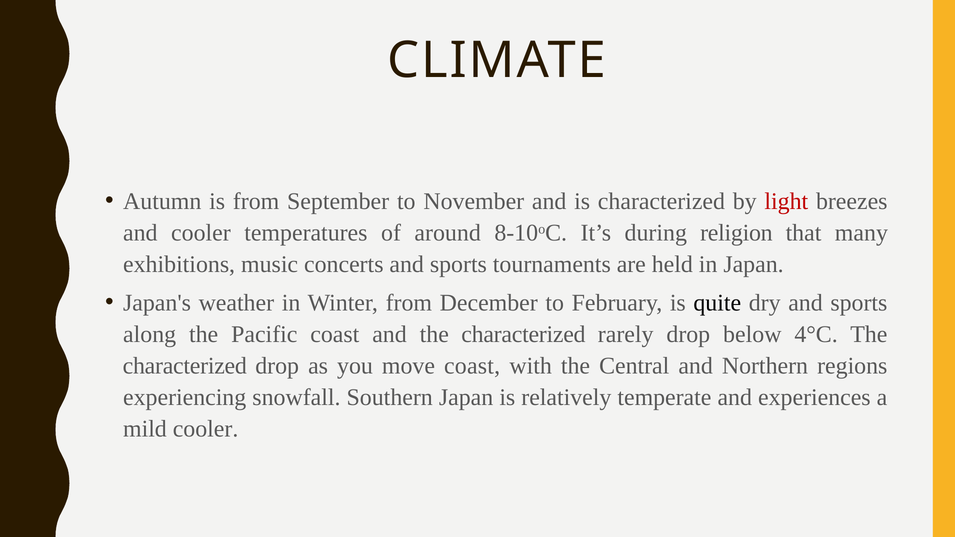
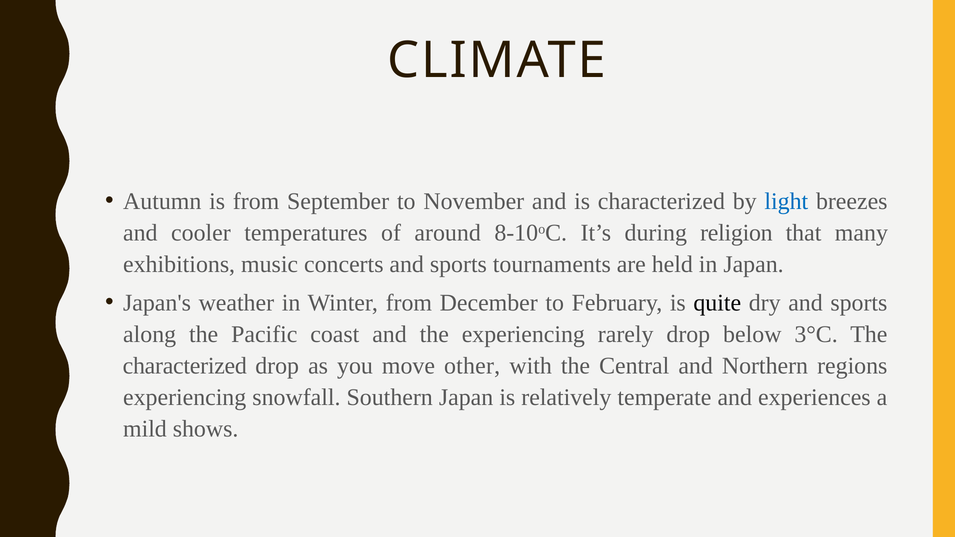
light colour: red -> blue (786, 201)
and the characterized: characterized -> experiencing (523, 334)
4°C: 4°C -> 3°C (816, 334)
move coast: coast -> other (472, 366)
mild cooler: cooler -> shows (206, 429)
